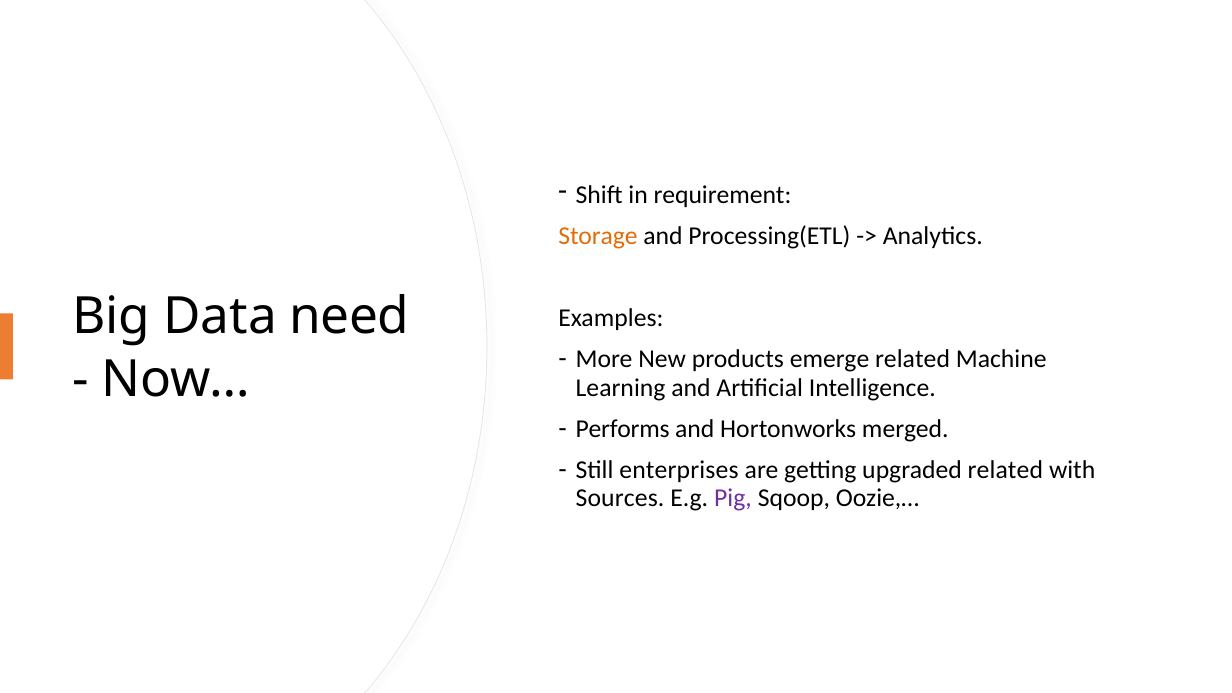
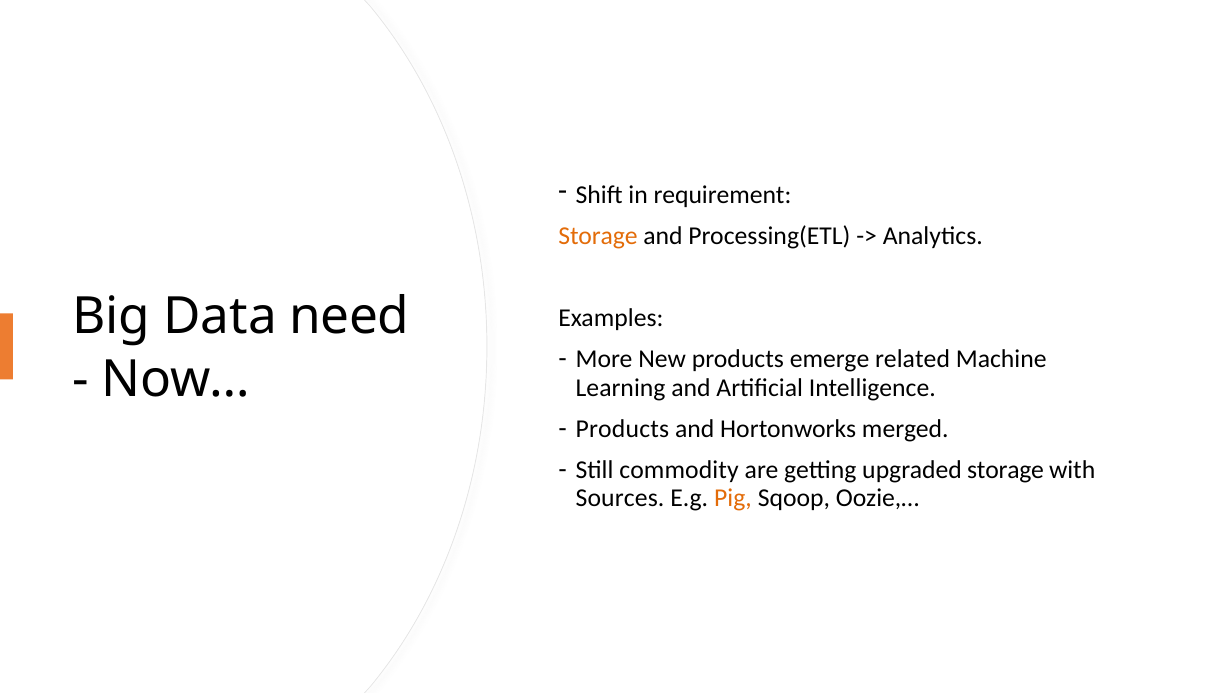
Performs: Performs -> Products (622, 429)
enterprises: enterprises -> commodity (679, 470)
upgraded related: related -> storage (1006, 470)
Pig colour: purple -> orange (733, 498)
